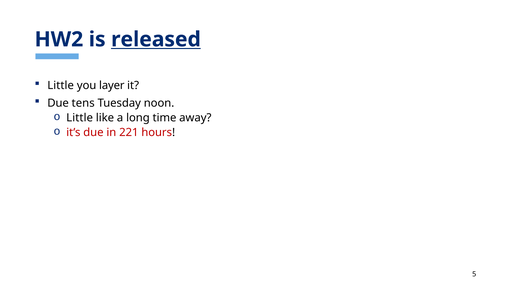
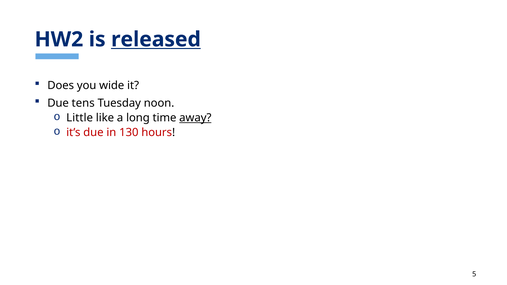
Little: Little -> Does (61, 86)
layer: layer -> wide (112, 86)
away underline: none -> present (195, 118)
221: 221 -> 130 (129, 133)
